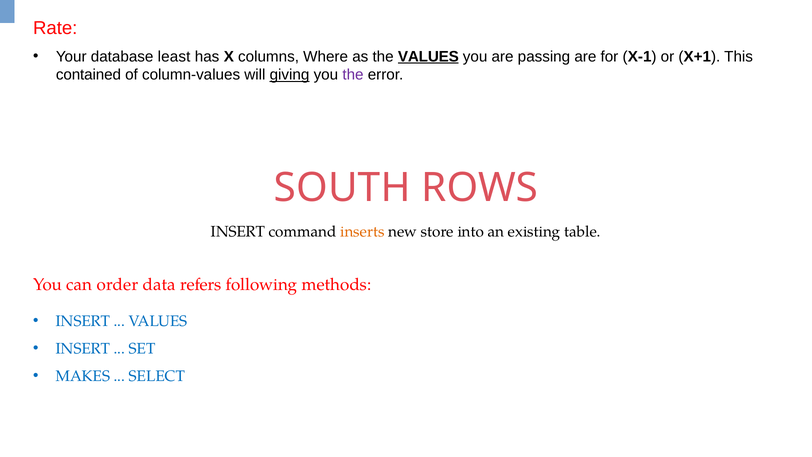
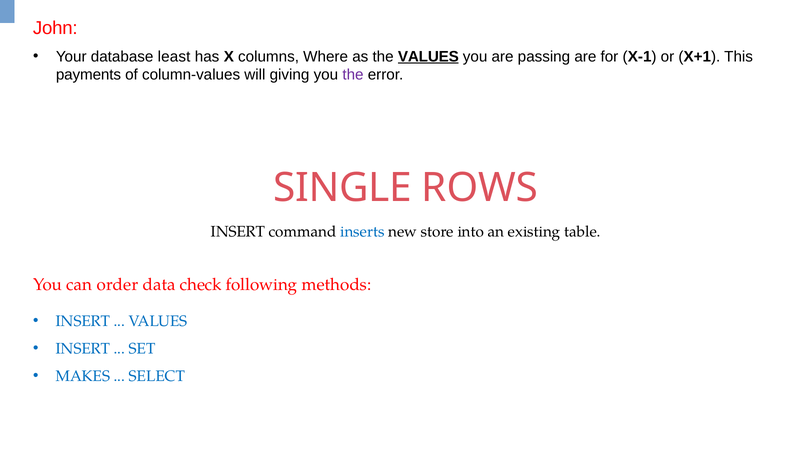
Rate: Rate -> John (55, 28)
contained: contained -> payments (88, 75)
giving underline: present -> none (290, 75)
SOUTH: SOUTH -> SINGLE (343, 188)
inserts colour: orange -> blue (362, 231)
refers: refers -> check (201, 285)
